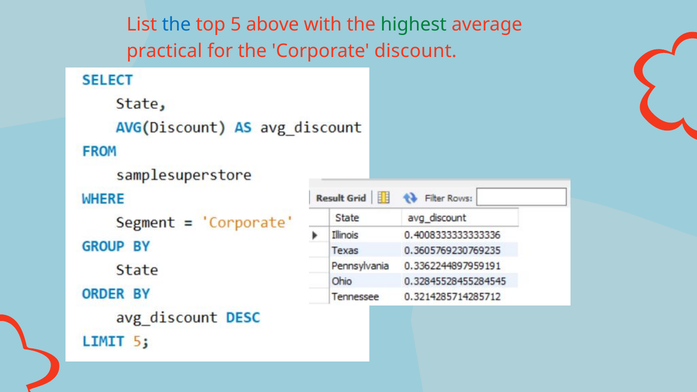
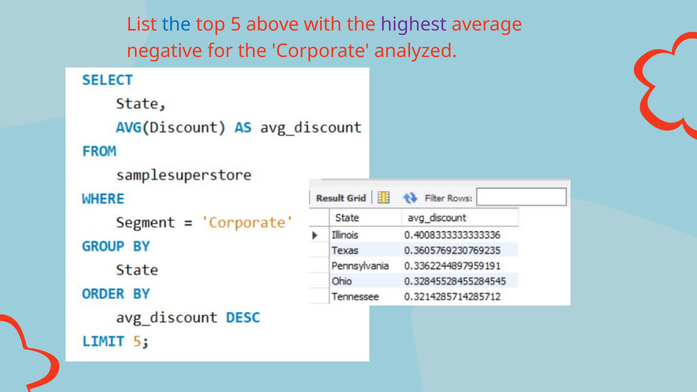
highest colour: green -> purple (414, 25)
practical: practical -> negative (165, 51)
discount: discount -> analyzed (416, 51)
